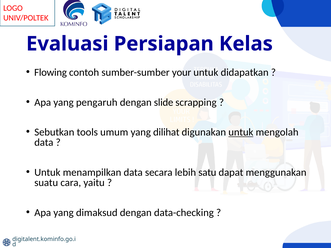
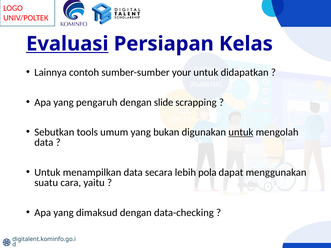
Evaluasi underline: none -> present (67, 44)
Flowing: Flowing -> Lainnya (51, 72)
dilihat: dilihat -> bukan (166, 132)
satu: satu -> pola (207, 173)
